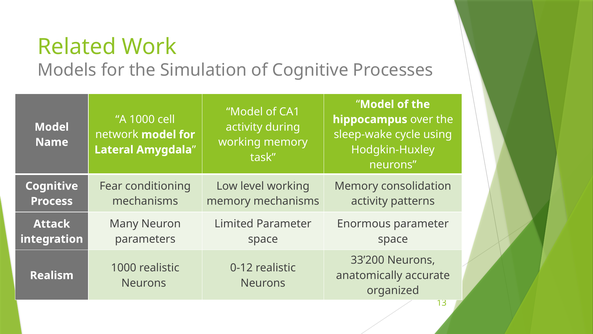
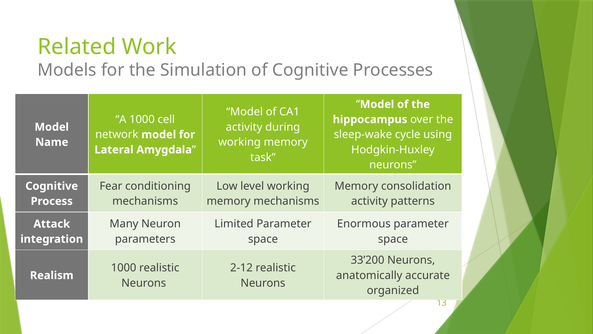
0-12: 0-12 -> 2-12 (241, 268)
